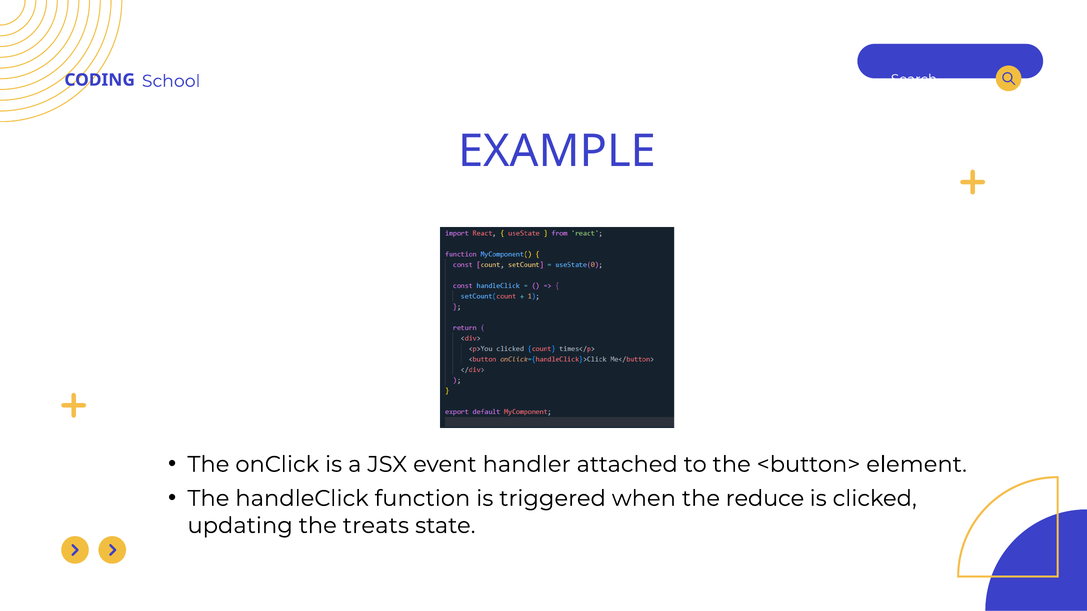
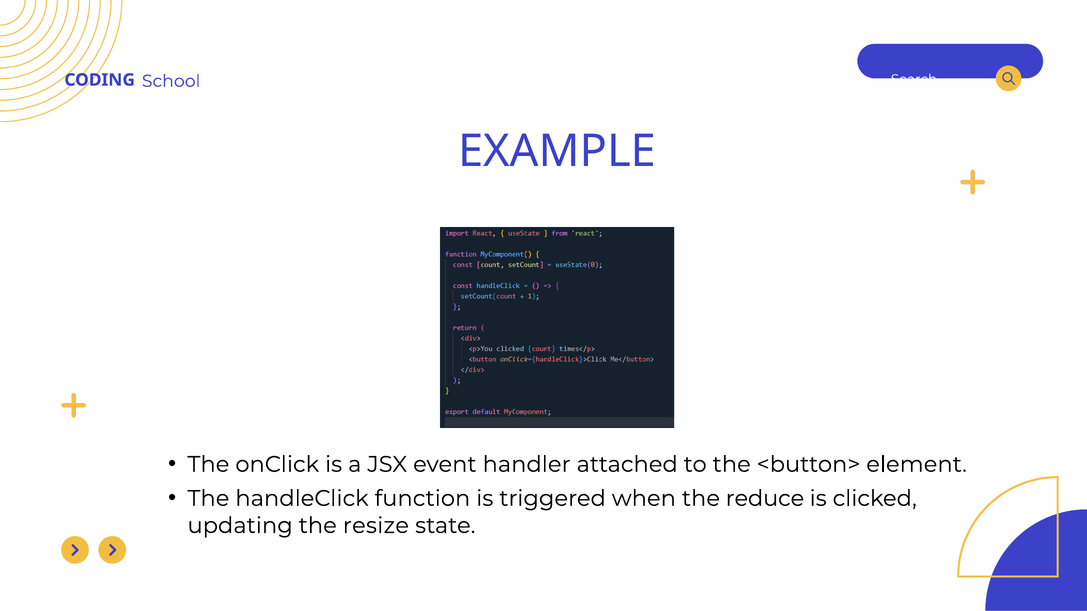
treats: treats -> resize (376, 526)
